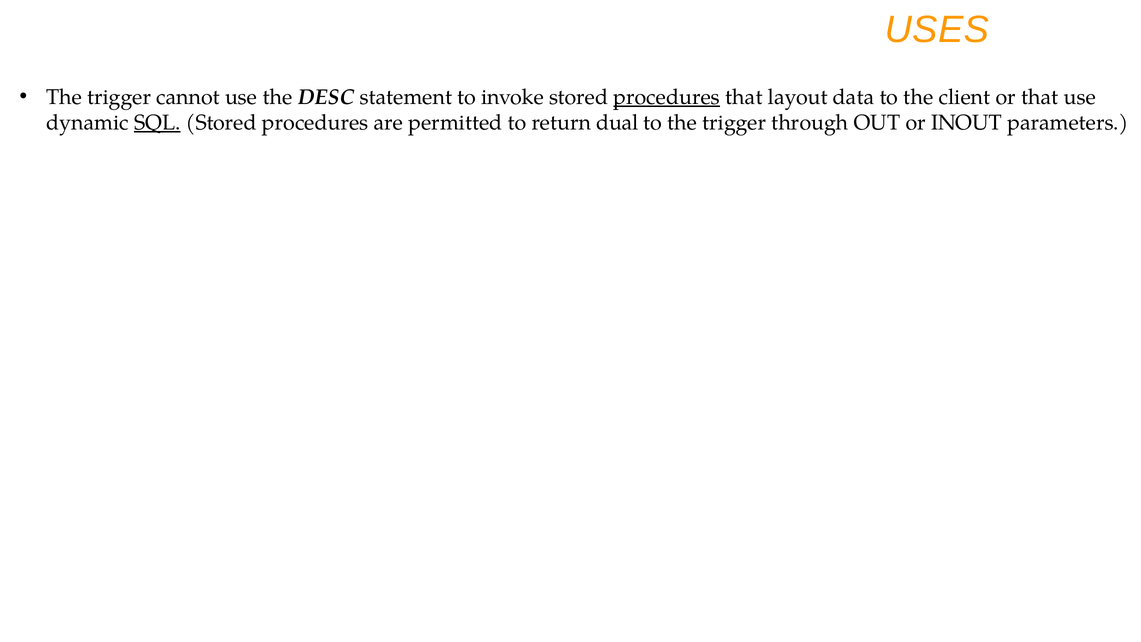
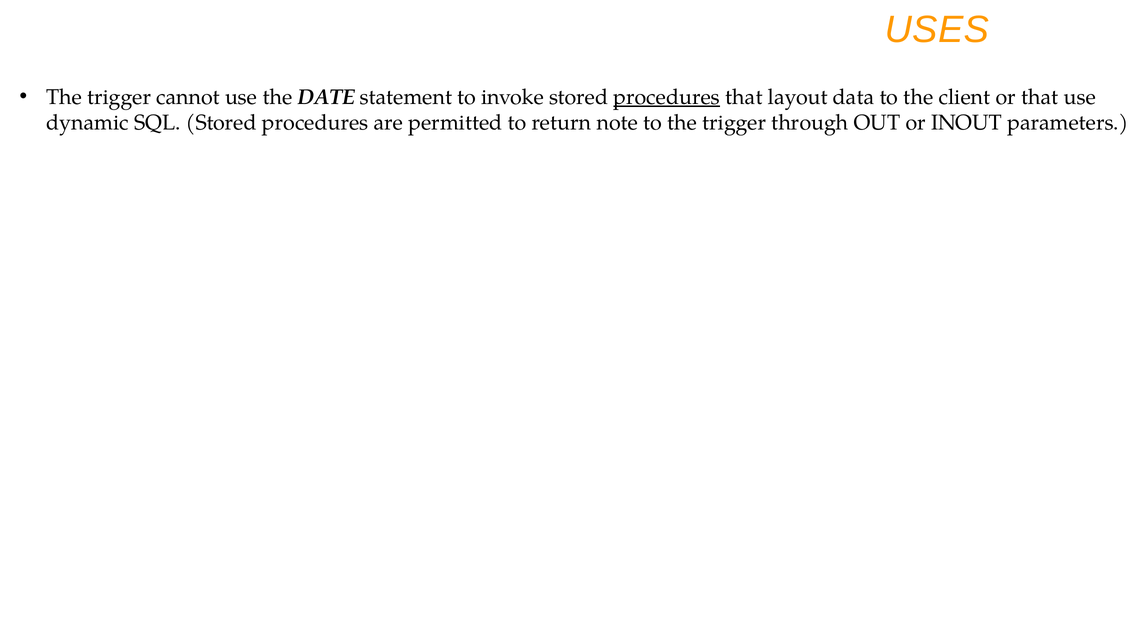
DESC: DESC -> DATE (326, 97)
SQL underline: present -> none (157, 123)
dual: dual -> note (617, 123)
